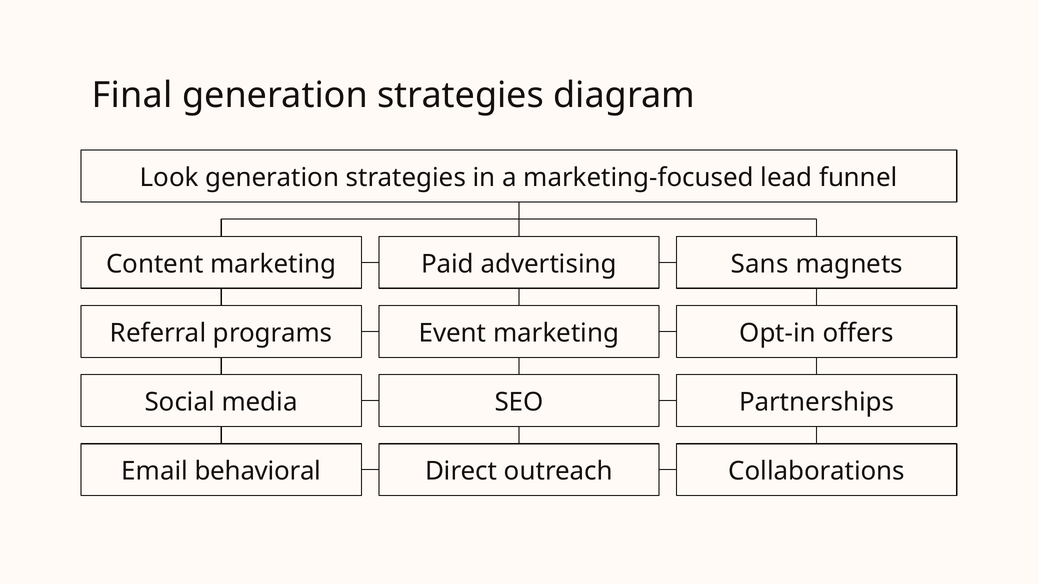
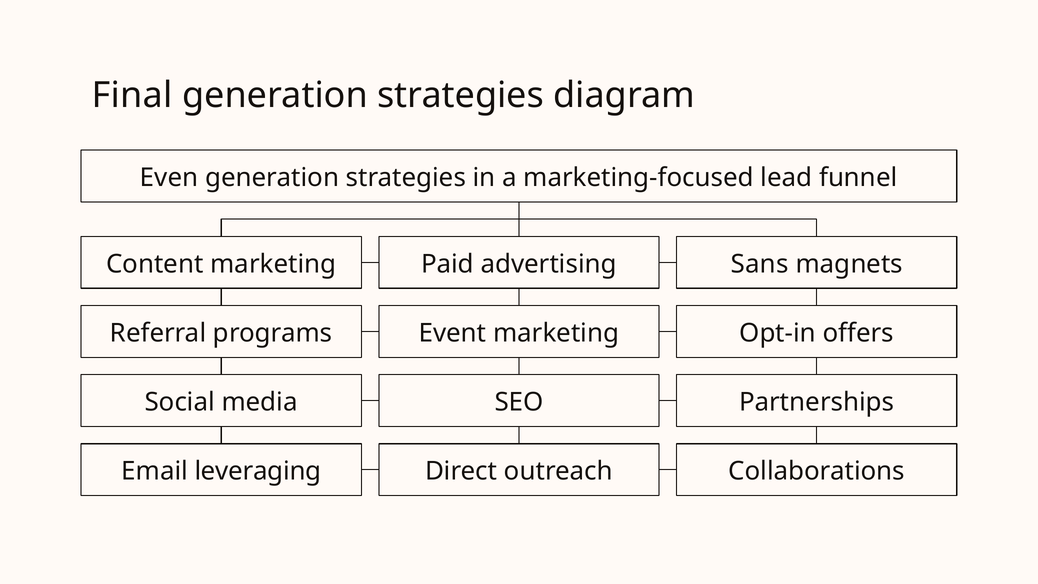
Look: Look -> Even (169, 178)
behavioral: behavioral -> leveraging (258, 471)
